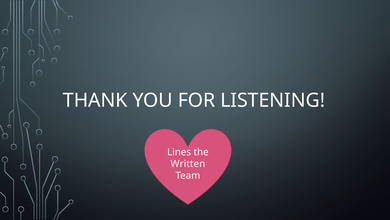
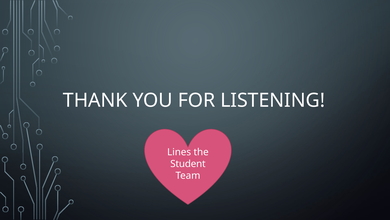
Written: Written -> Student (188, 163)
